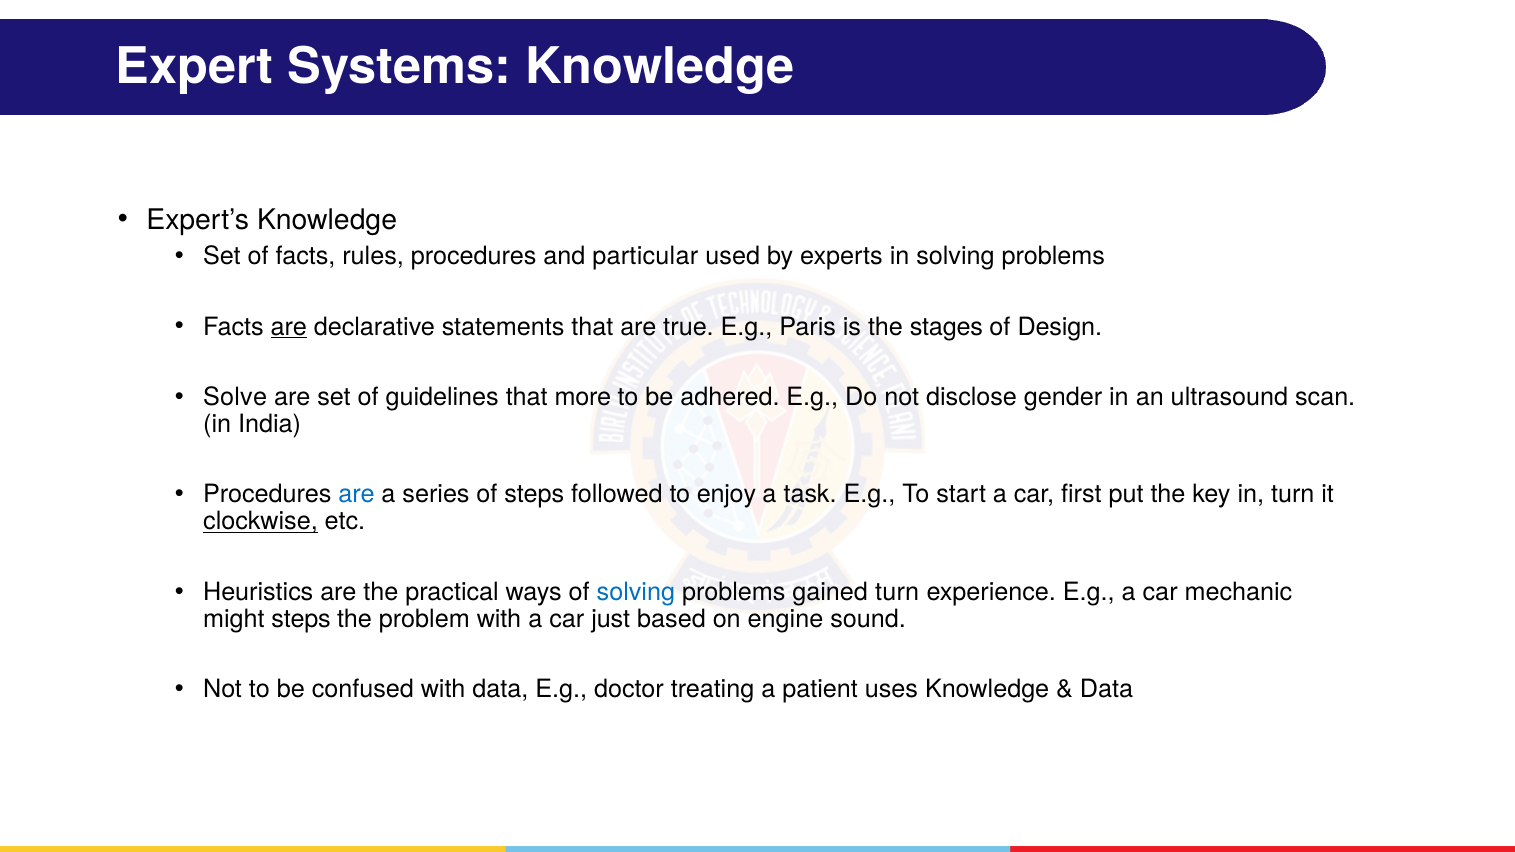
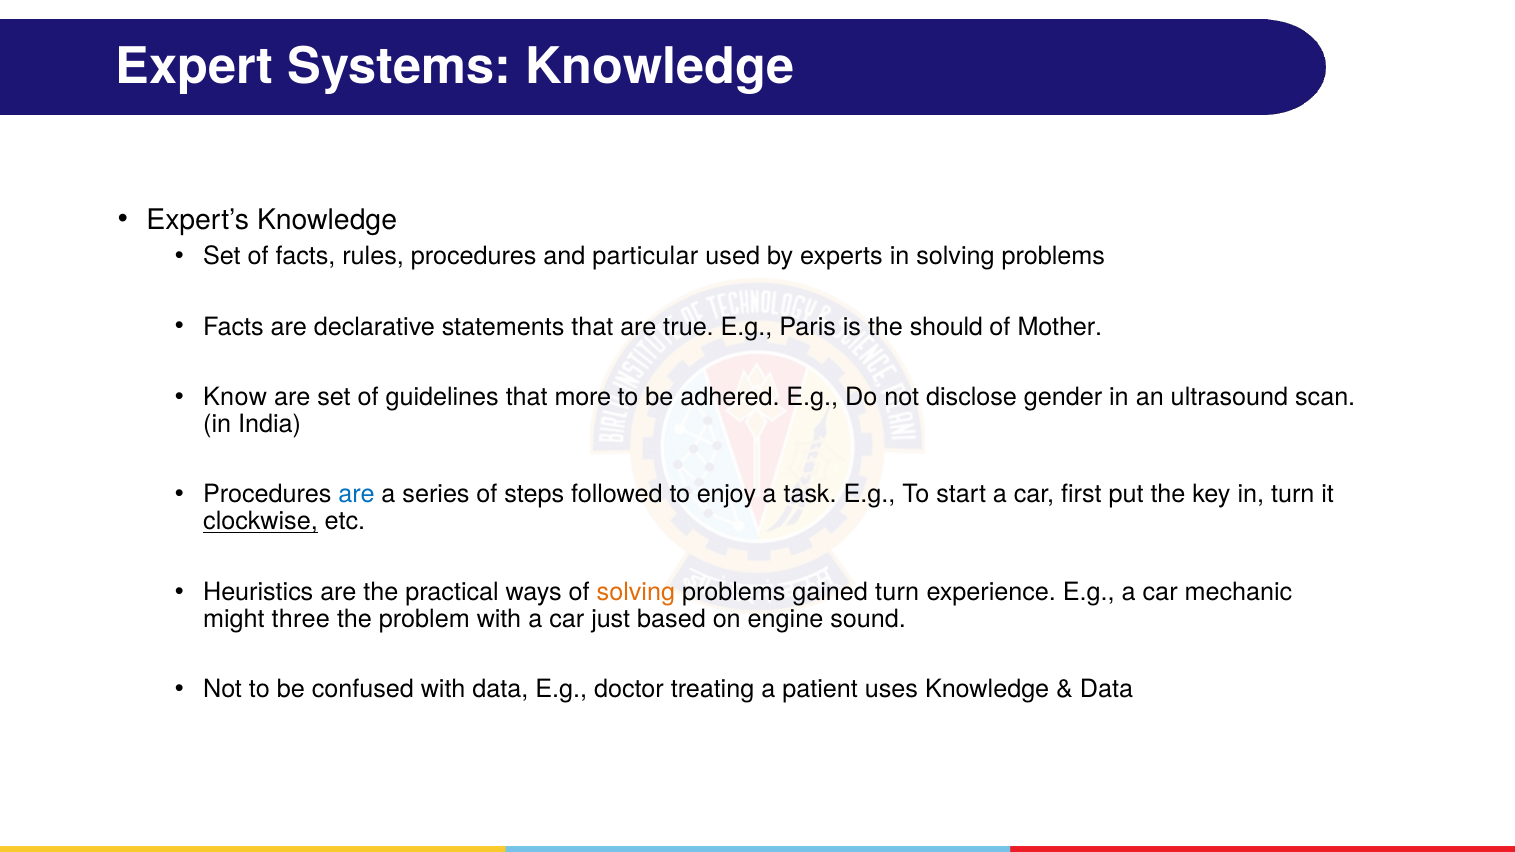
are underline: present -> none (289, 327)
stages: stages -> should (946, 327)
Design: Design -> Mother (1060, 327)
Solve: Solve -> Know (235, 397)
solving colour: blue -> orange (636, 592)
might steps: steps -> three (301, 619)
